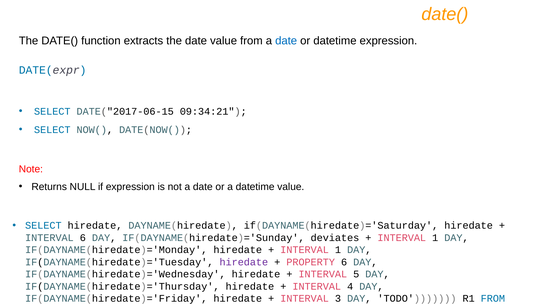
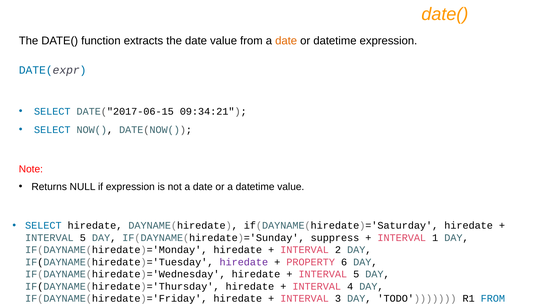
date colour: blue -> orange (286, 41)
6: 6 -> 5 (83, 238)
deviates: deviates -> suppress (335, 238)
1: 1 -> 2 (338, 250)
